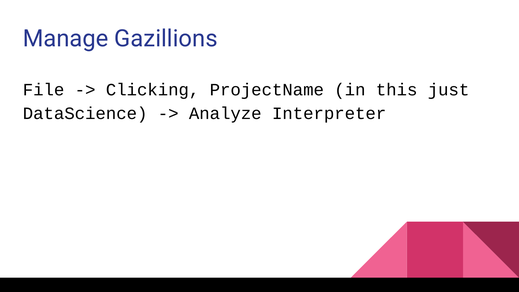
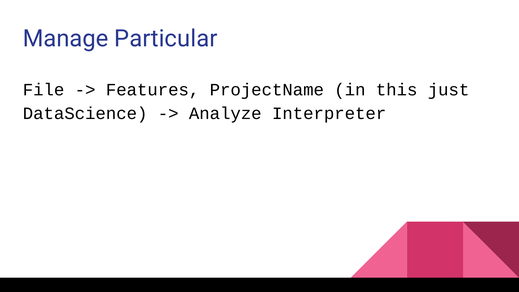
Gazillions: Gazillions -> Particular (166, 39)
Clicking: Clicking -> Features (153, 90)
